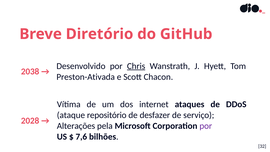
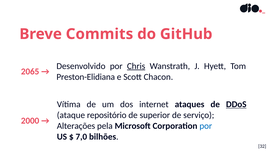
Diretório: Diretório -> Commits (99, 34)
2038: 2038 -> 2065 (30, 71)
Preston-Ativada: Preston-Ativada -> Preston-Elidiana (86, 77)
DDoS underline: none -> present (236, 104)
desfazer: desfazer -> superior (155, 115)
2028: 2028 -> 2000 (30, 121)
por colour: purple -> blue (206, 126)
7,6: 7,6 -> 7,0 (81, 137)
